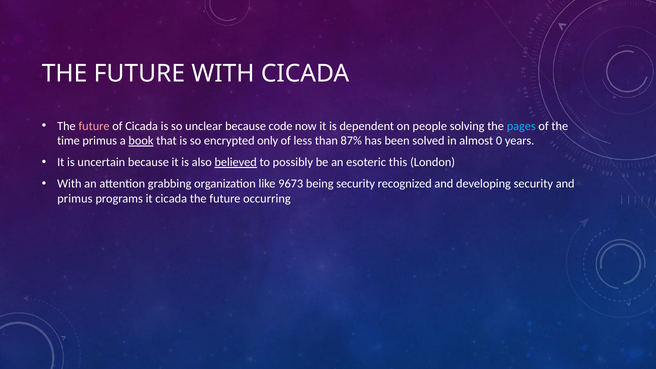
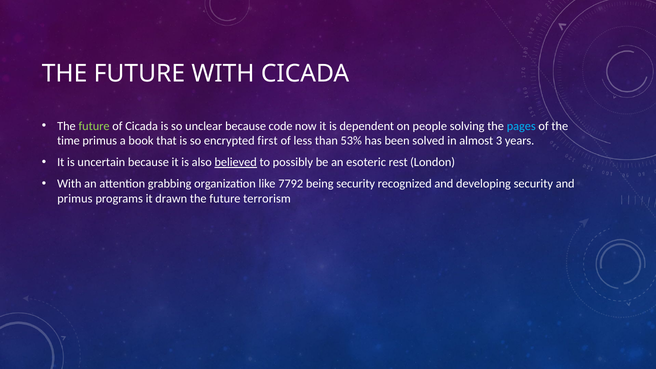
future colour: pink -> light green (94, 126)
book underline: present -> none (141, 141)
only: only -> first (268, 141)
87%: 87% -> 53% (351, 141)
0: 0 -> 3 (499, 141)
this: this -> rest (398, 162)
9673: 9673 -> 7792 (291, 184)
it cicada: cicada -> drawn (171, 199)
occurring: occurring -> terrorism (267, 199)
